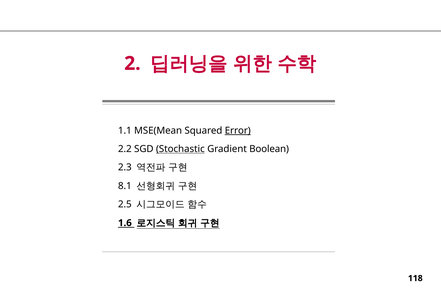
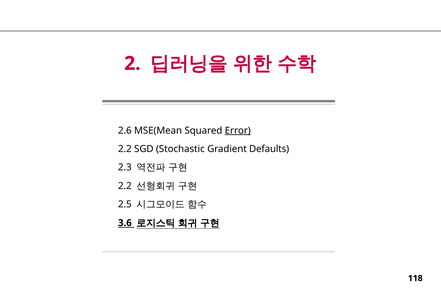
1.1: 1.1 -> 2.6 (125, 130)
Stochastic underline: present -> none (180, 149)
Boolean: Boolean -> Defaults (269, 149)
8.1: 8.1 -> 2.2 (125, 186)
1.6: 1.6 -> 3.6 (125, 223)
